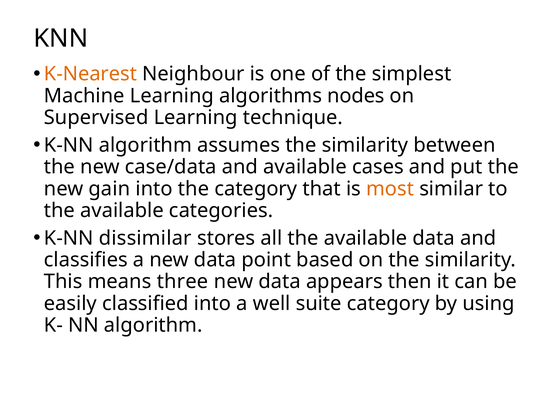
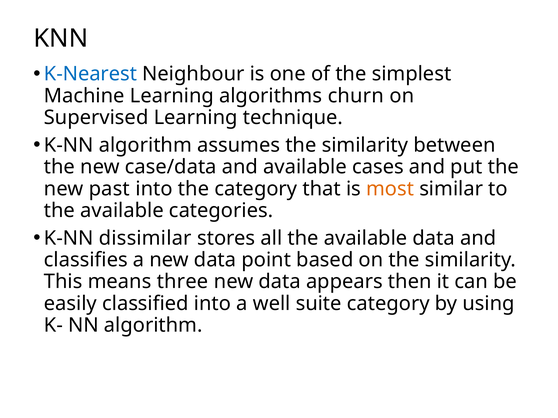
K-Nearest colour: orange -> blue (91, 74)
nodes: nodes -> churn (356, 96)
gain: gain -> past (109, 189)
